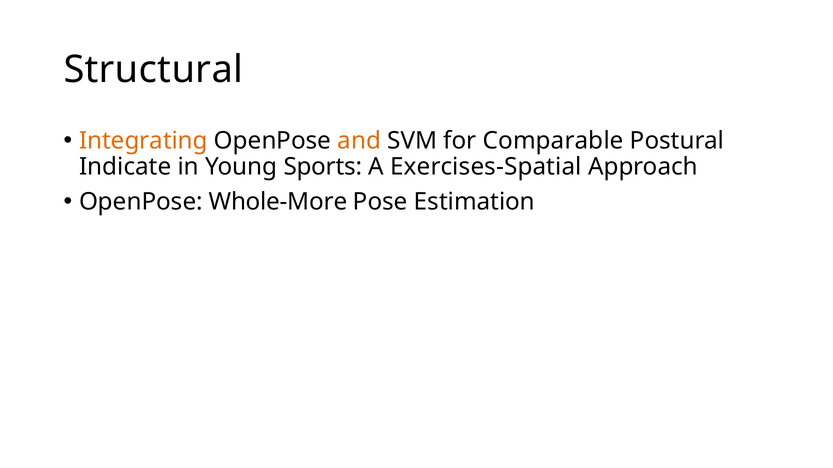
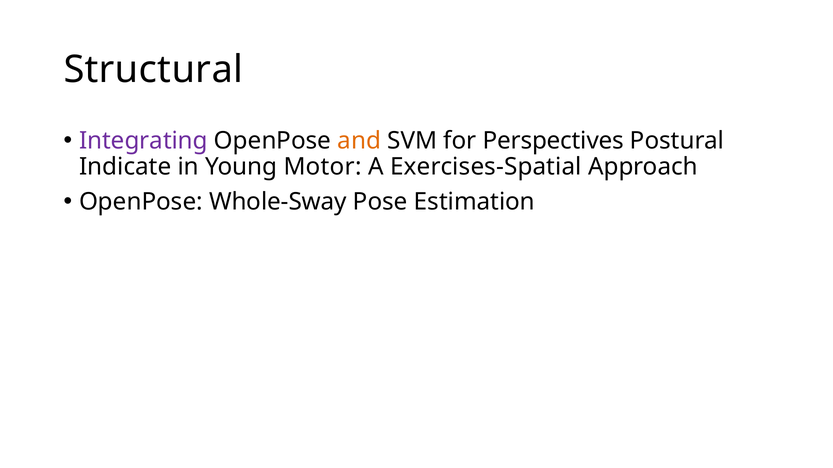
Integrating colour: orange -> purple (143, 141)
Comparable: Comparable -> Perspectives (553, 141)
Sports: Sports -> Motor (323, 167)
Whole-More: Whole-More -> Whole-Sway (278, 202)
